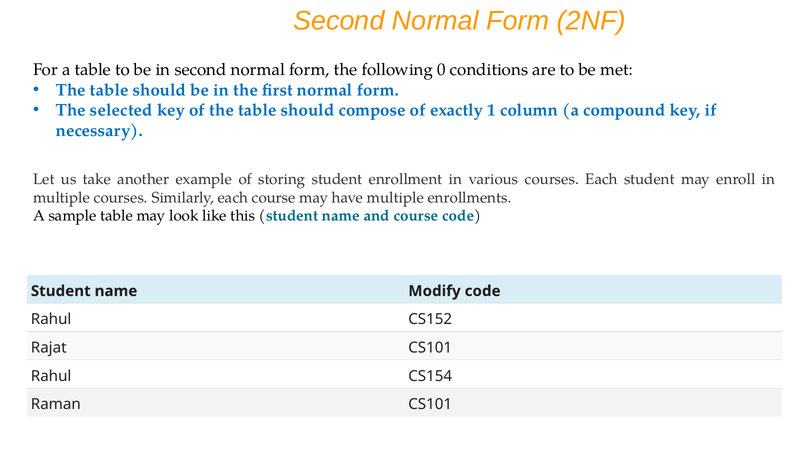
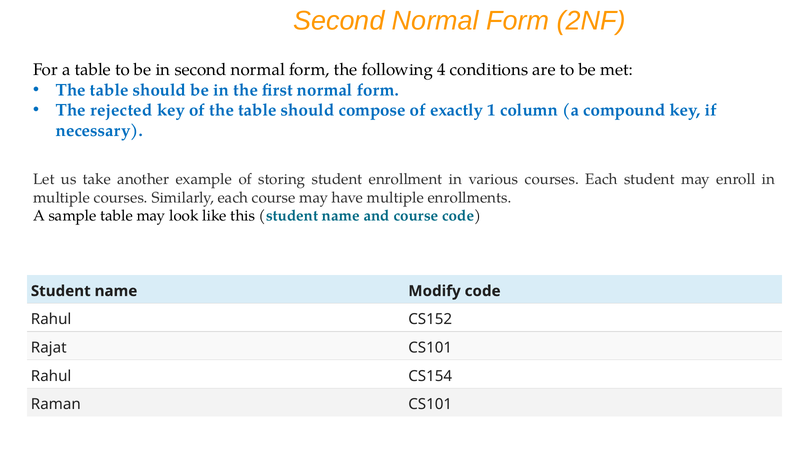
0: 0 -> 4 (441, 70)
selected: selected -> rejected (121, 110)
